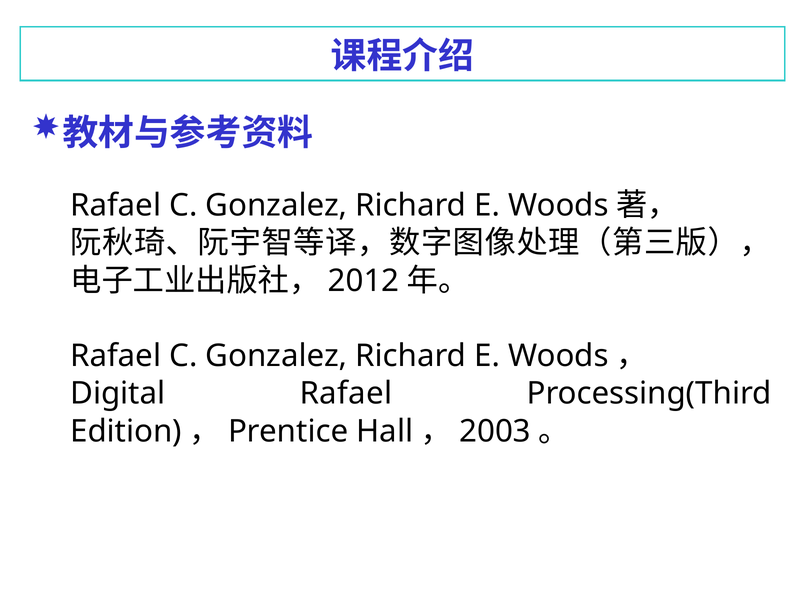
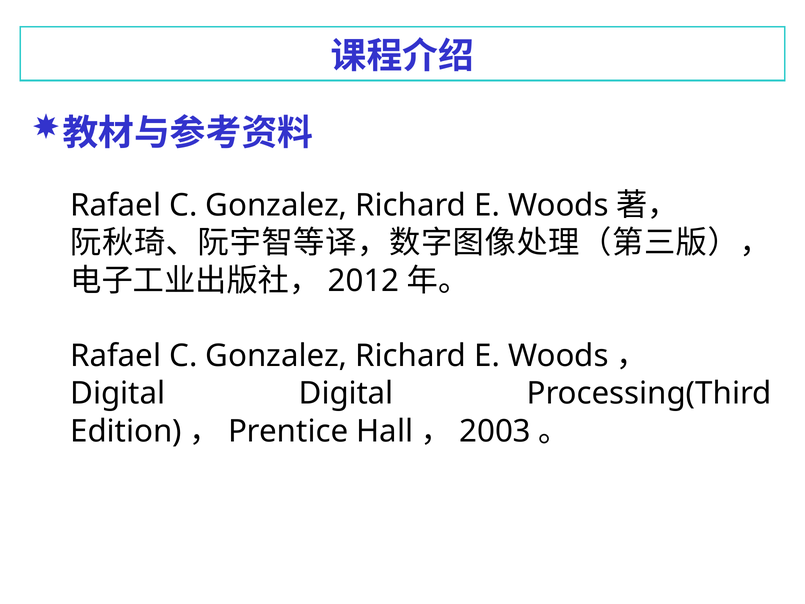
Digital Rafael: Rafael -> Digital (346, 393)
